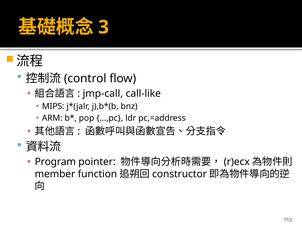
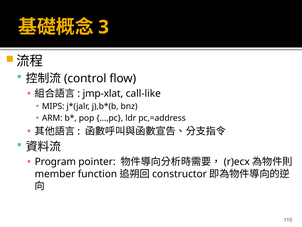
jmp-call: jmp-call -> jmp-xlat (103, 93)
